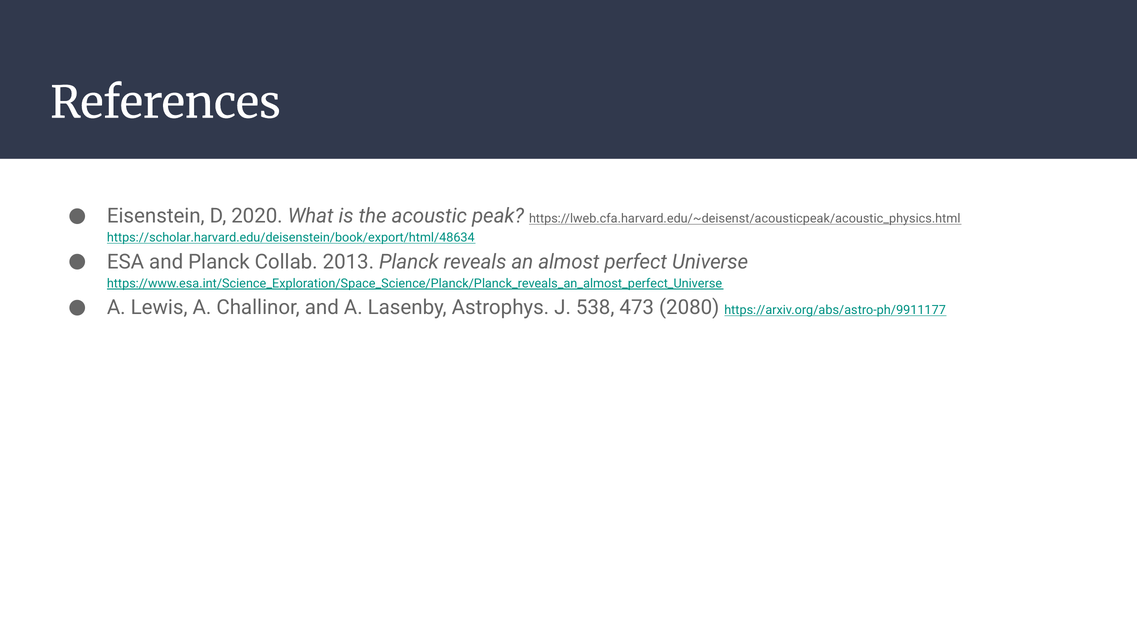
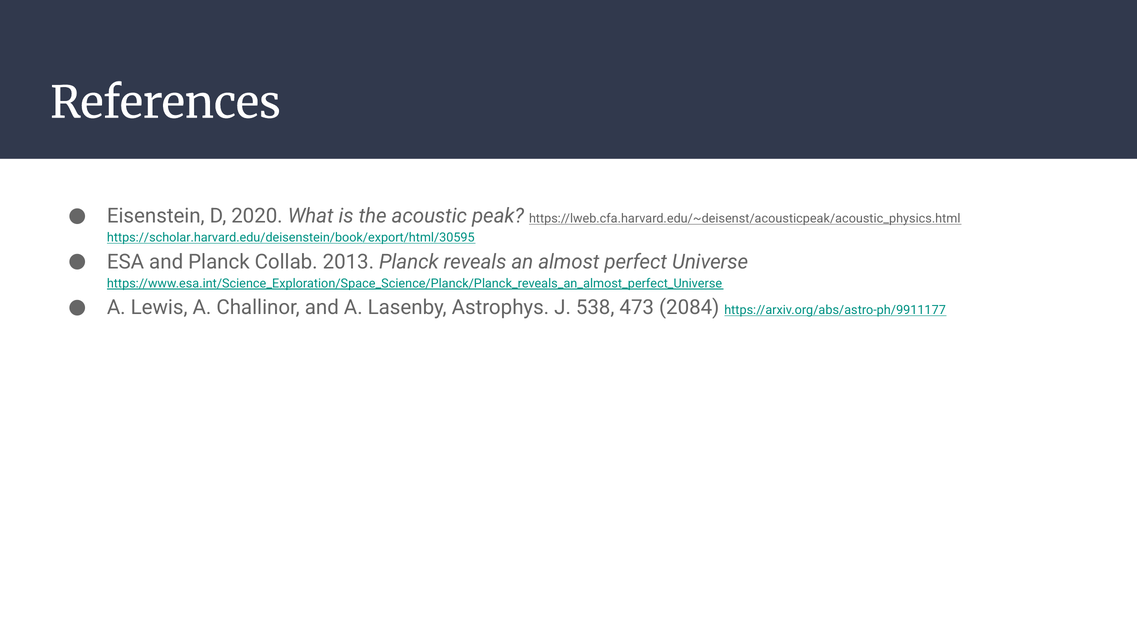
https://scholar.harvard.edu/deisenstein/book/export/html/48634: https://scholar.harvard.edu/deisenstein/book/export/html/48634 -> https://scholar.harvard.edu/deisenstein/book/export/html/30595 (291, 238)
2080: 2080 -> 2084 (689, 307)
